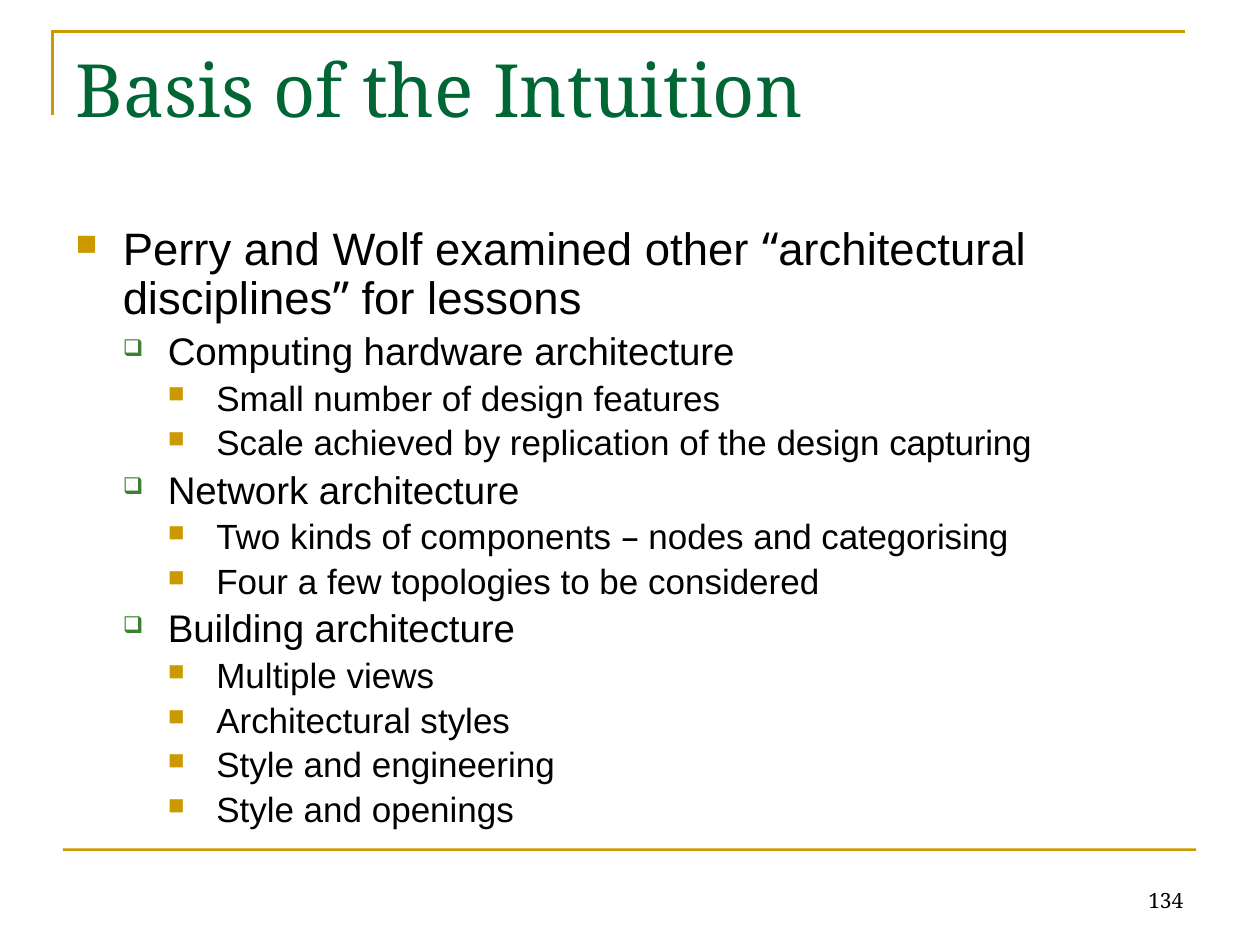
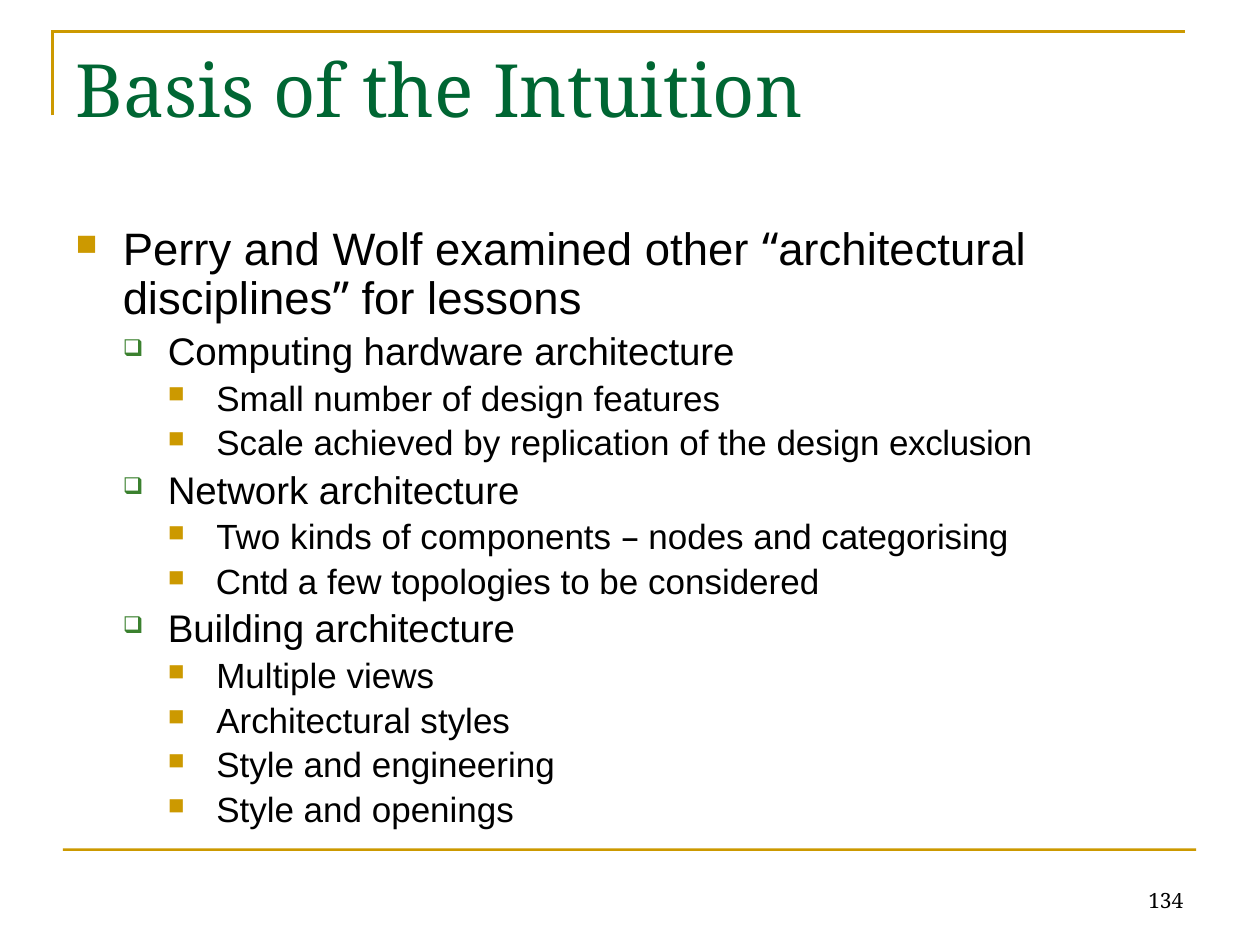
capturing: capturing -> exclusion (961, 444)
Four: Four -> Cntd (252, 583)
